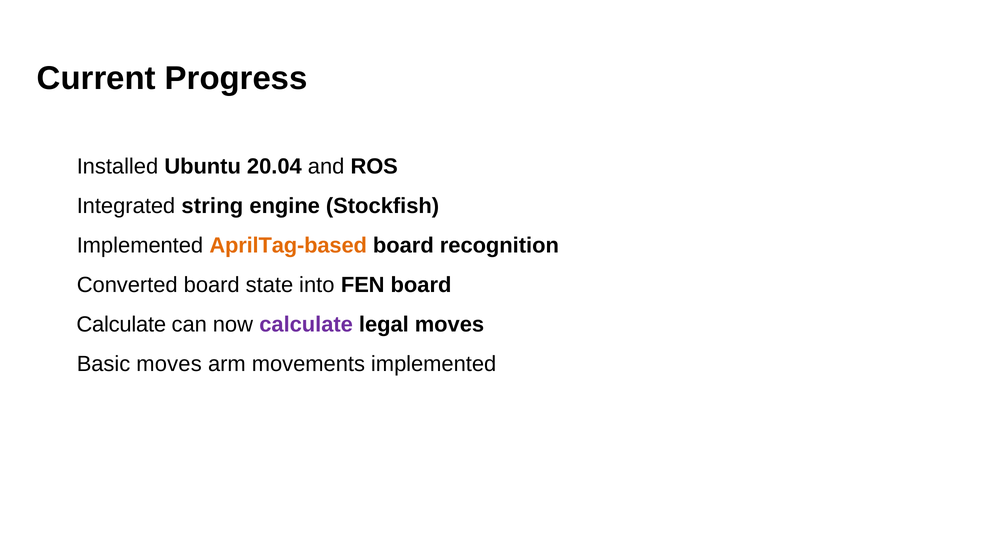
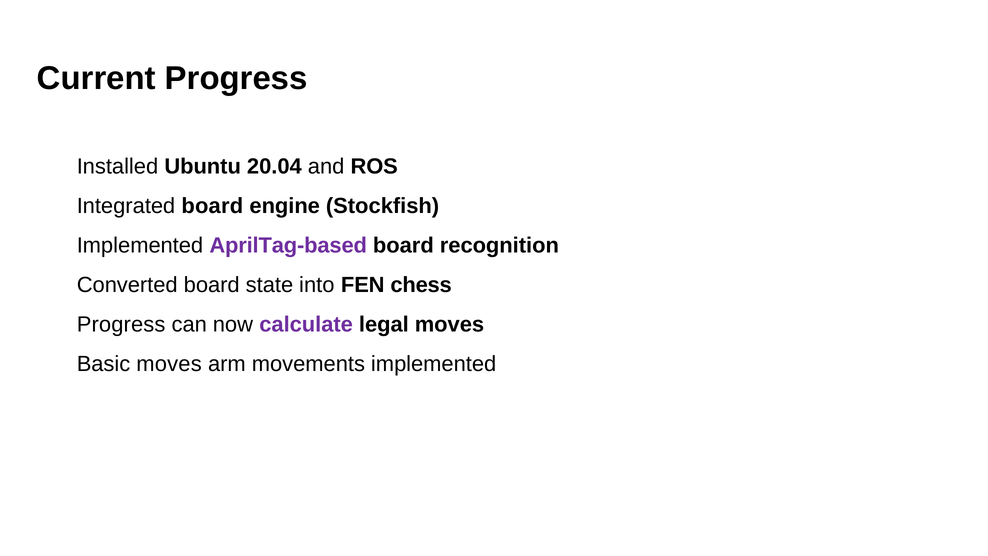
Integrated string: string -> board (212, 206)
AprilTag-based colour: orange -> purple (288, 245)
FEN board: board -> chess (421, 285)
Calculate: Calculate -> Progress (121, 324)
